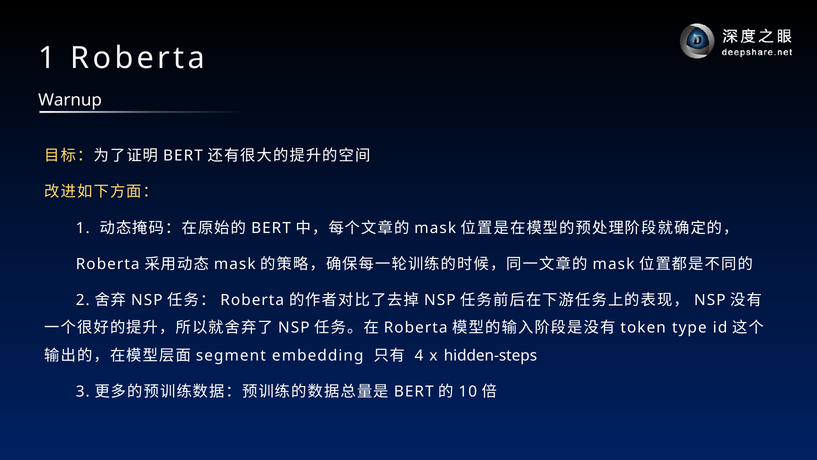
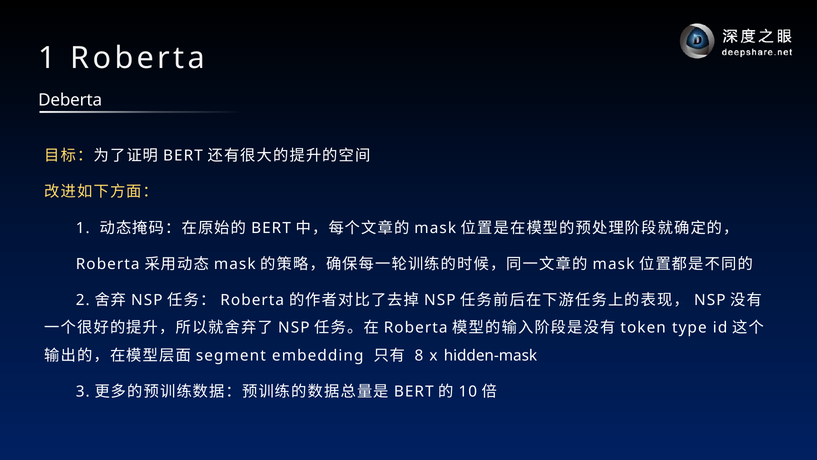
Warnup: Warnup -> Deberta (70, 100)
4: 4 -> 8 (419, 355)
hidden-steps: hidden-steps -> hidden-mask (490, 355)
